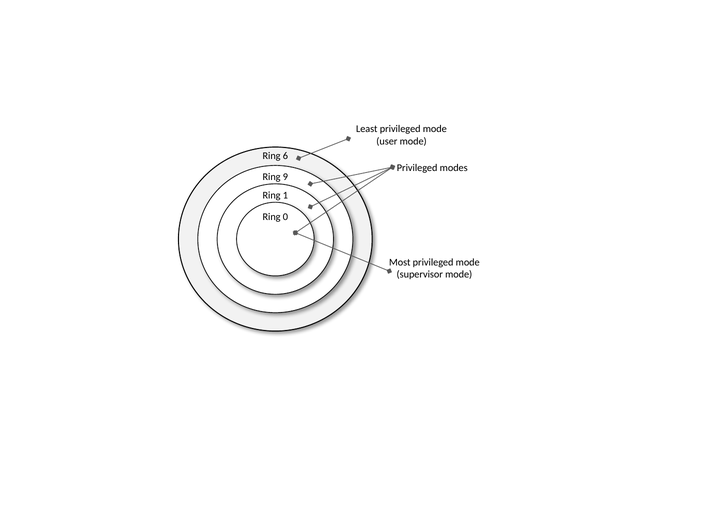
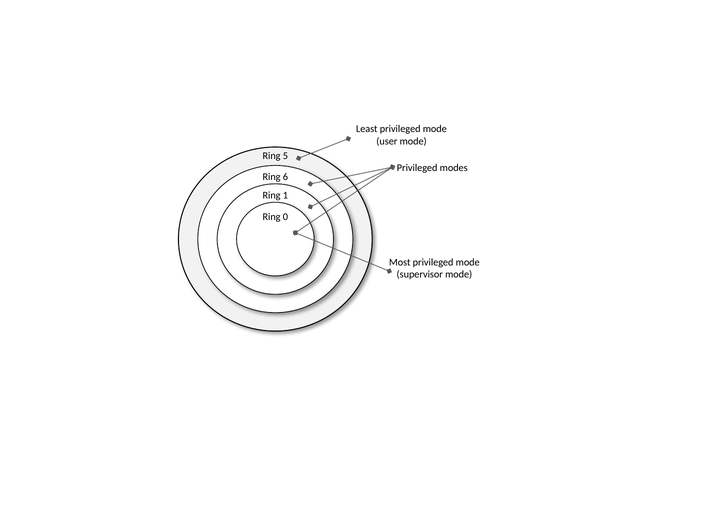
6: 6 -> 5 (285, 156)
9: 9 -> 6 (285, 177)
